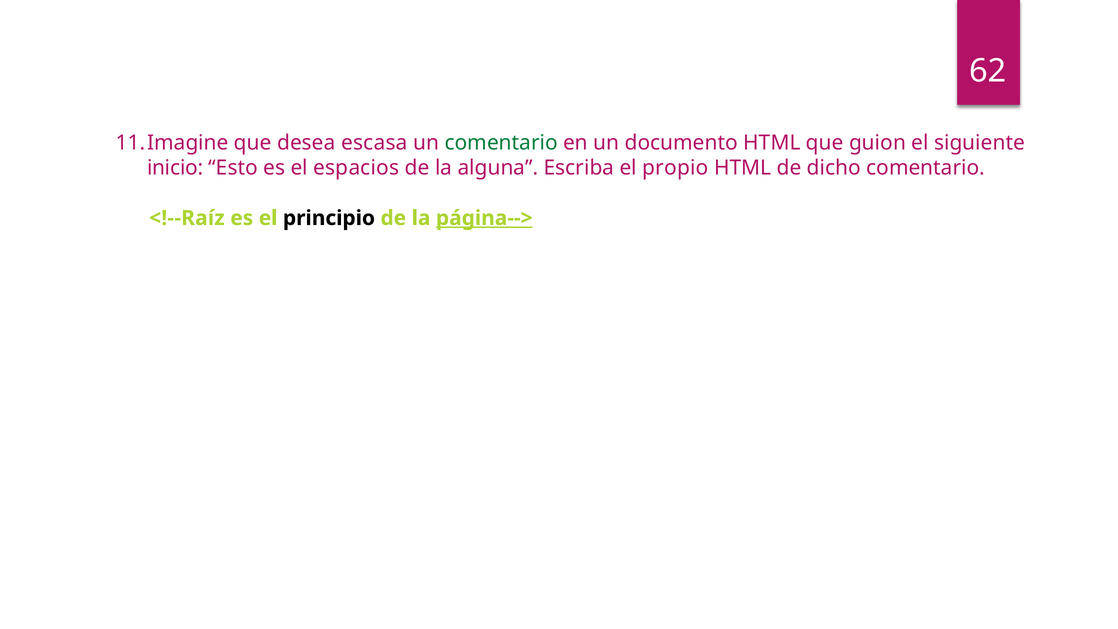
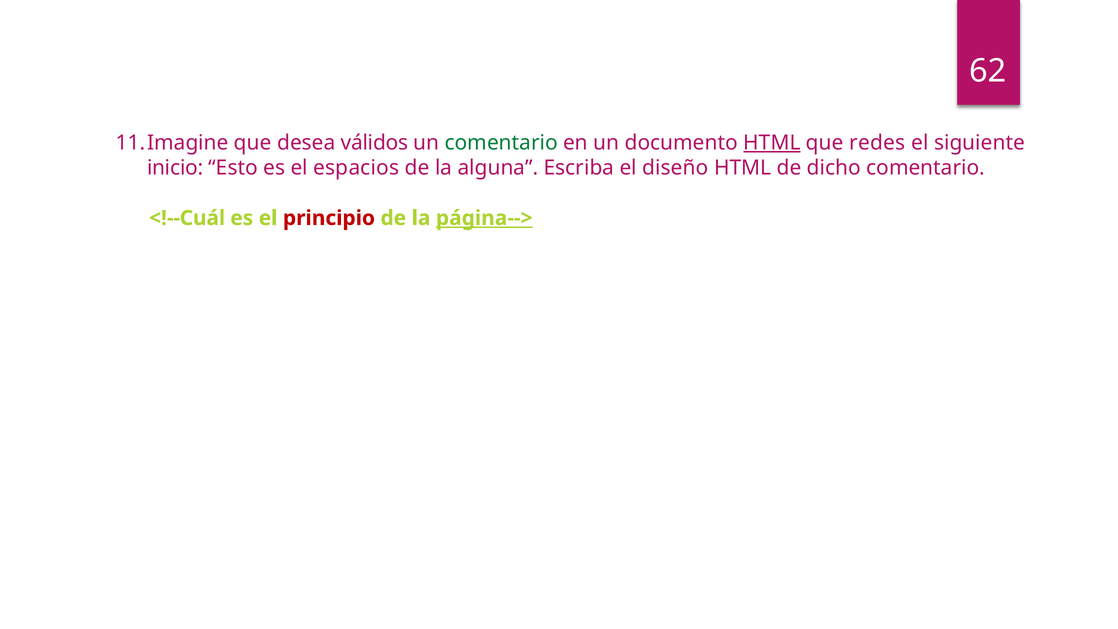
escasa: escasa -> válidos (375, 143)
HTML underline: none -> present (772, 143)
guion: guion -> redes (877, 143)
propio: propio -> diseño (675, 168)
<!--Raíz: <!--Raíz -> <!--Cuál (187, 218)
principio colour: black -> red (329, 218)
